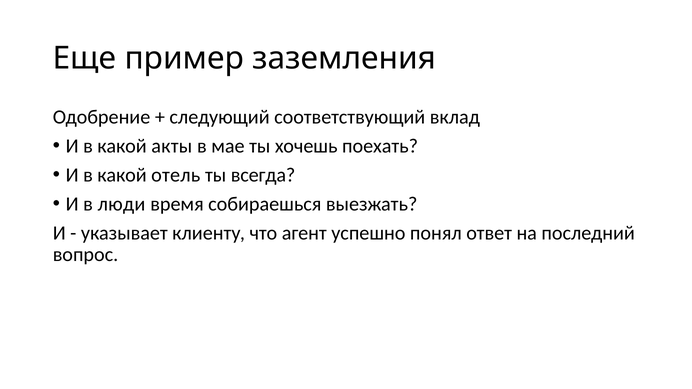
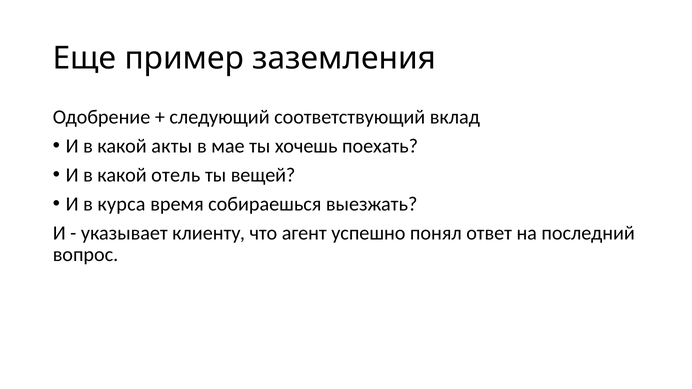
всегда: всегда -> вещей (263, 175)
люди: люди -> курса (121, 204)
